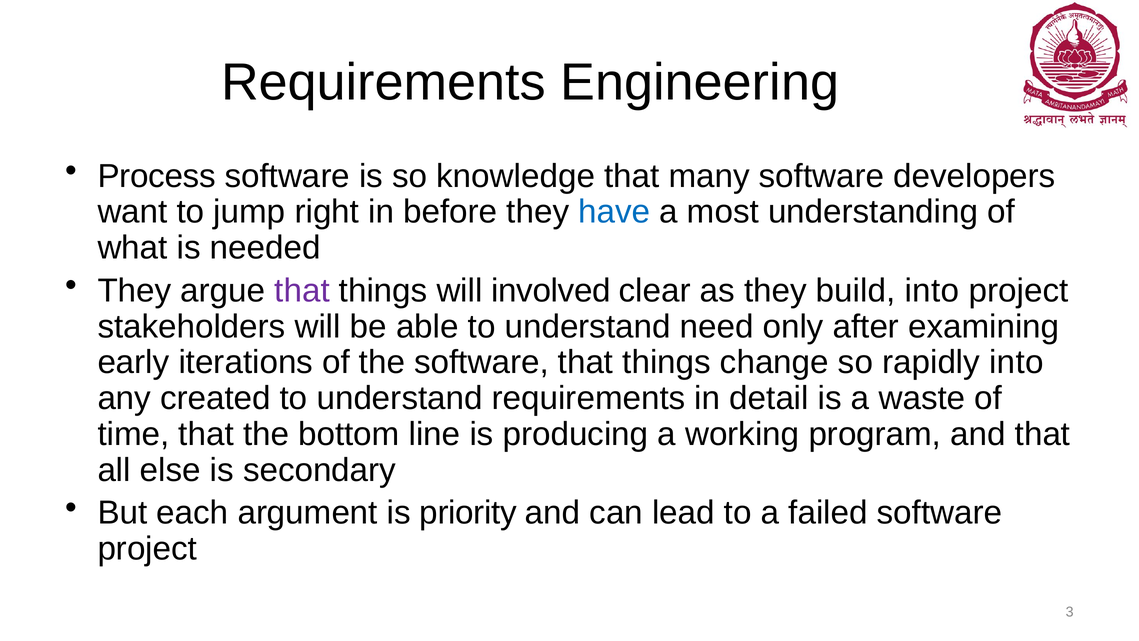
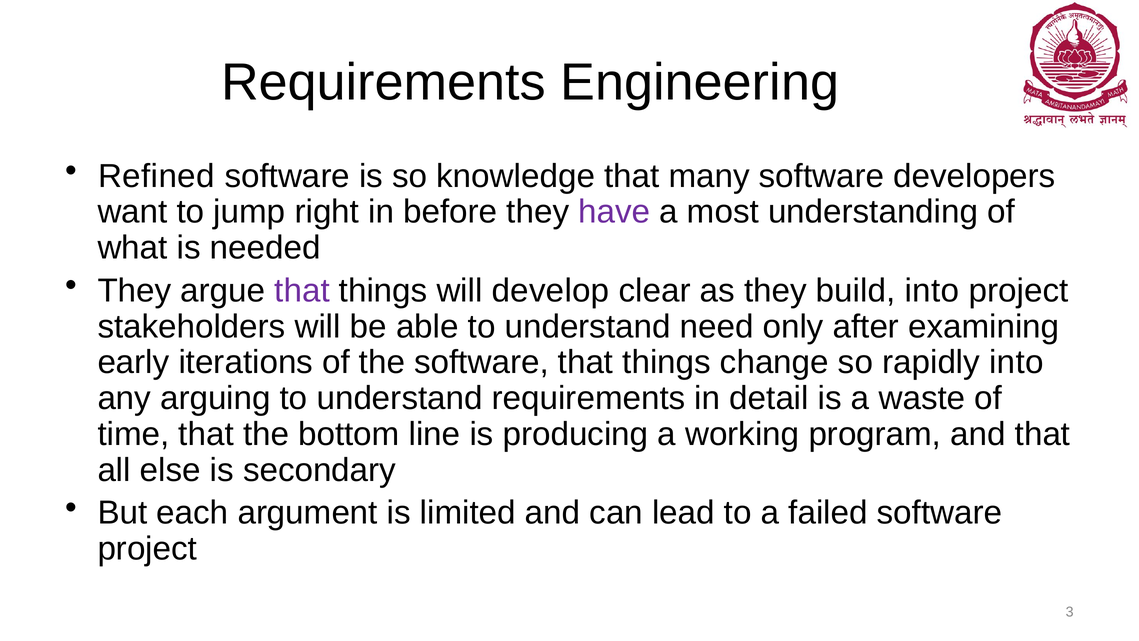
Process: Process -> Refined (156, 176)
have colour: blue -> purple (614, 212)
involved: involved -> develop (551, 291)
created: created -> arguing (215, 398)
priority: priority -> limited (468, 513)
